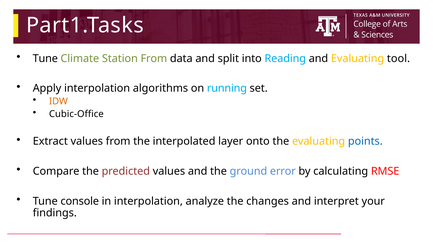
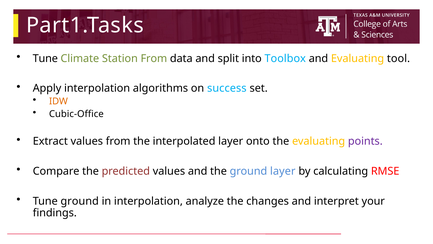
Reading: Reading -> Toolbox (285, 58)
running: running -> success (227, 88)
points colour: blue -> purple (365, 141)
ground error: error -> layer (283, 171)
Tune console: console -> ground (80, 201)
